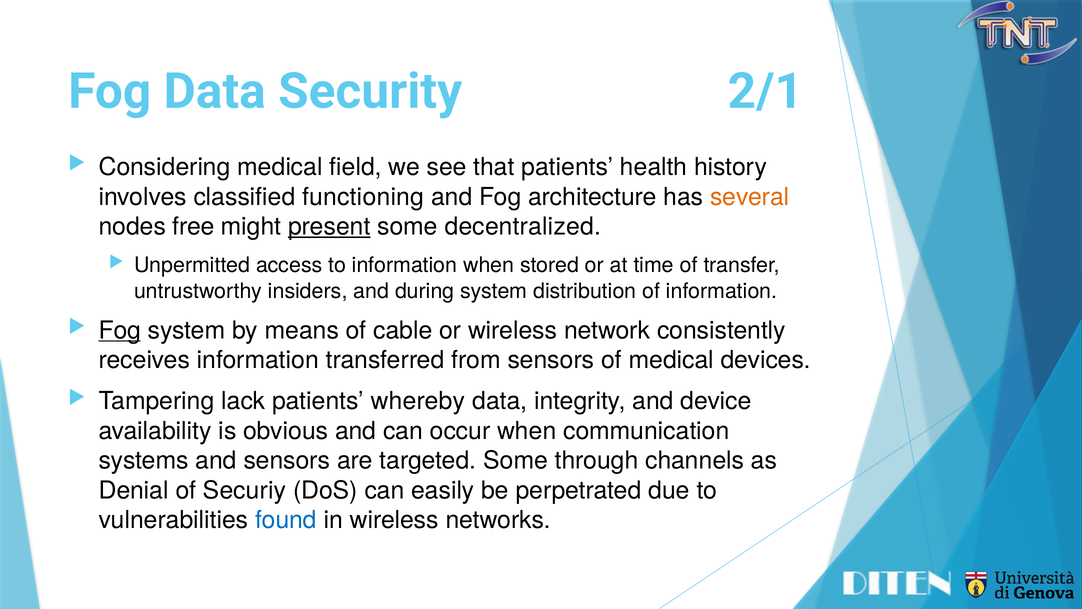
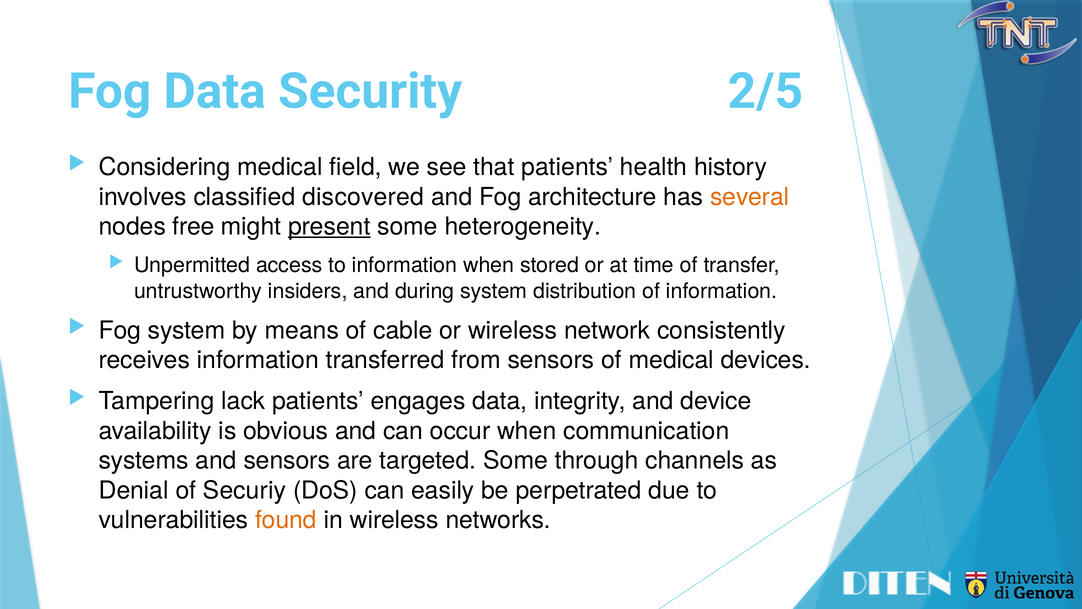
2/1: 2/1 -> 2/5 (765, 91)
functioning: functioning -> discovered (363, 197)
decentralized: decentralized -> heterogeneity (523, 226)
Fog underline: present -> none (120, 330)
whereby: whereby -> engages (418, 401)
found colour: blue -> orange (286, 520)
